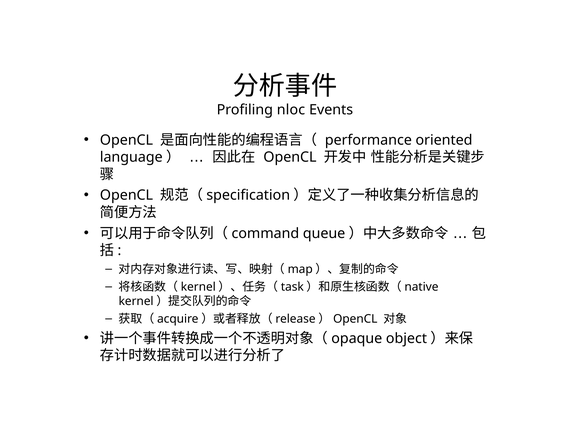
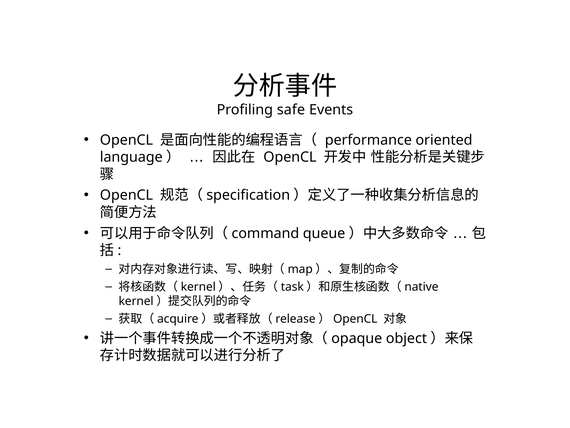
nloc: nloc -> safe (291, 110)
